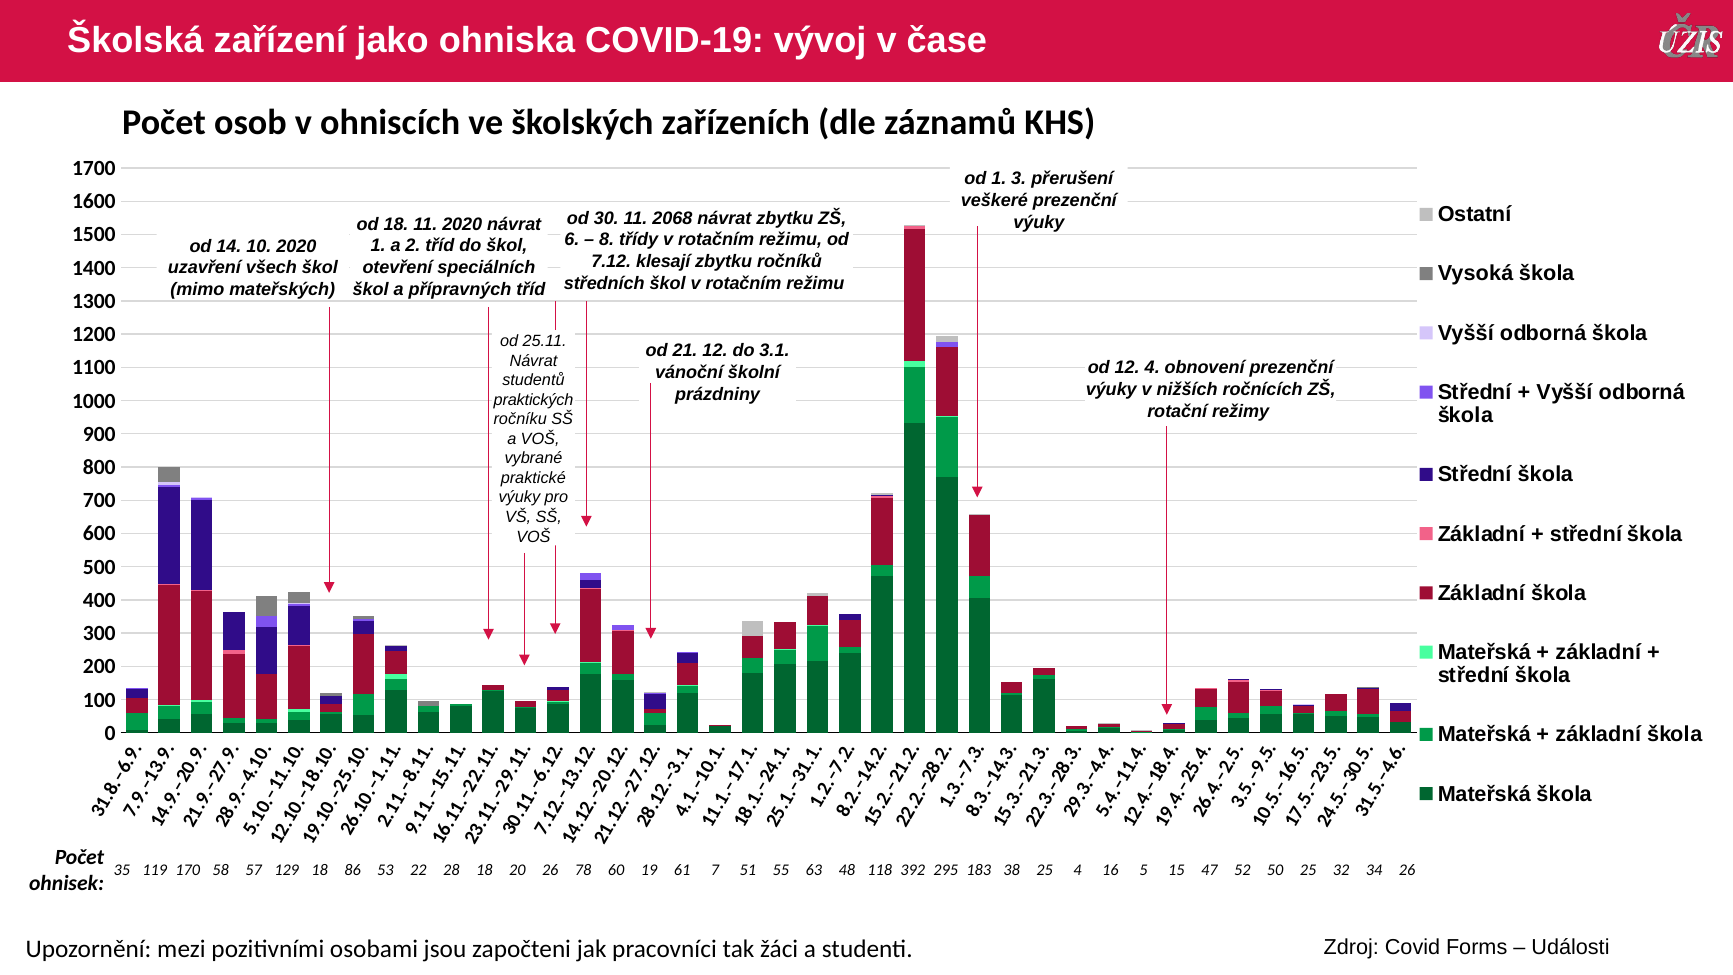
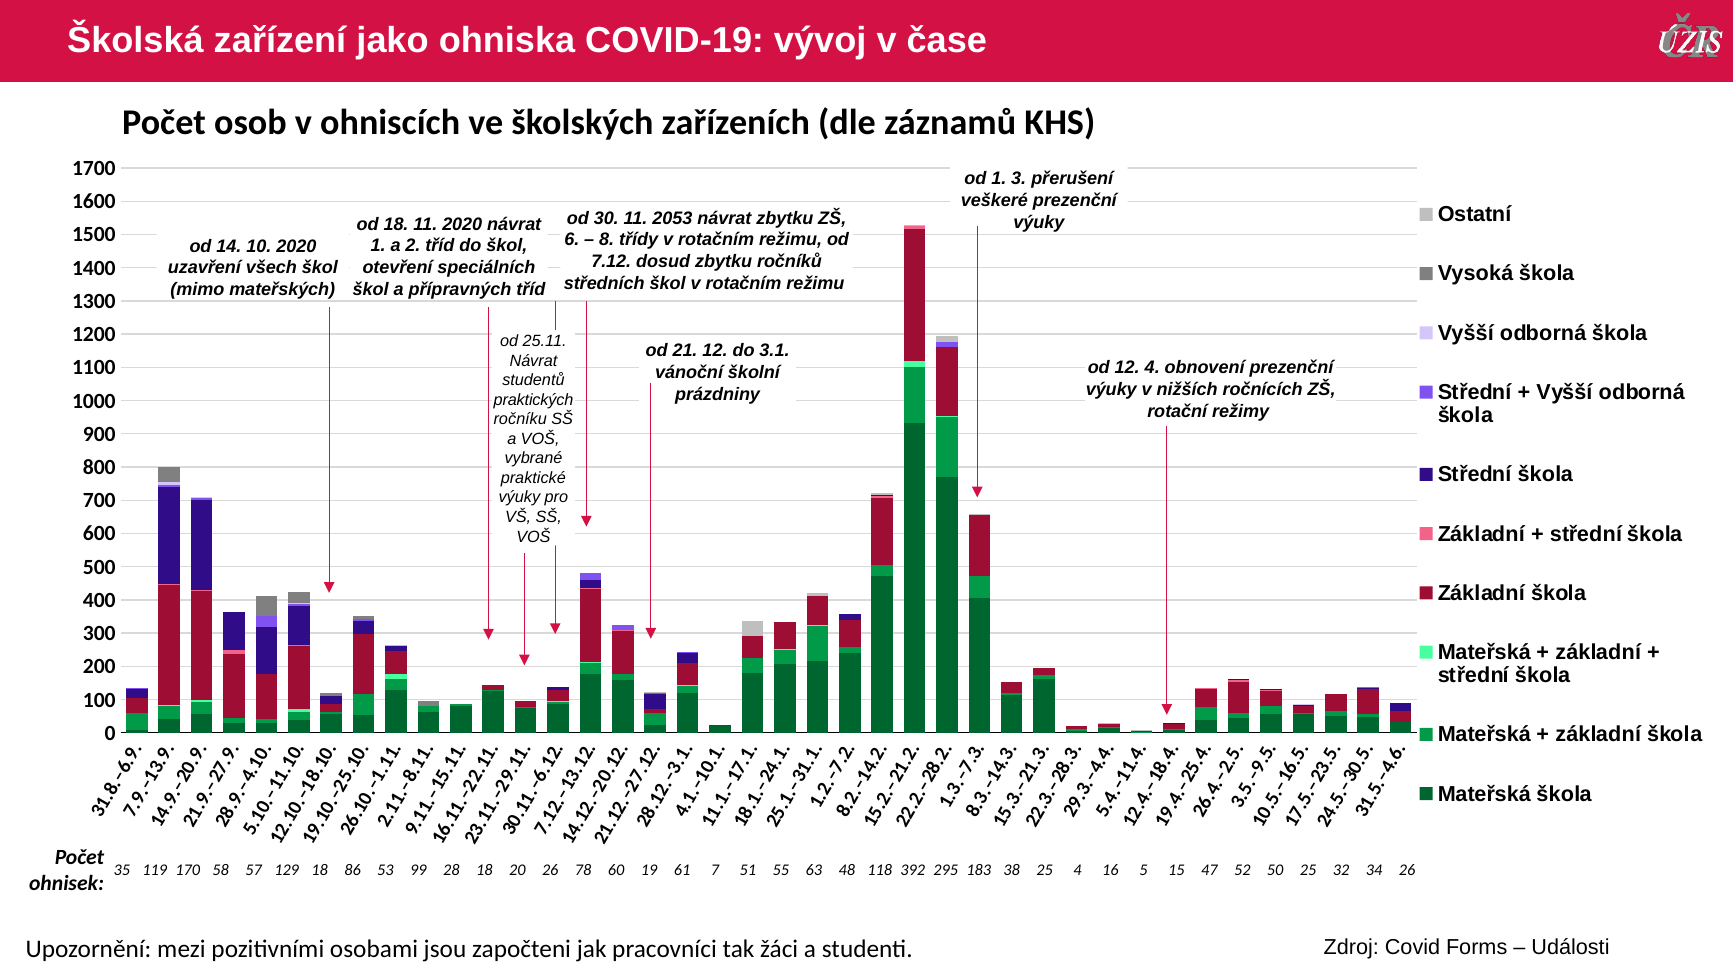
2068: 2068 -> 2053 (672, 218)
klesají: klesají -> dosud (663, 261)
22: 22 -> 99 (418, 870)
